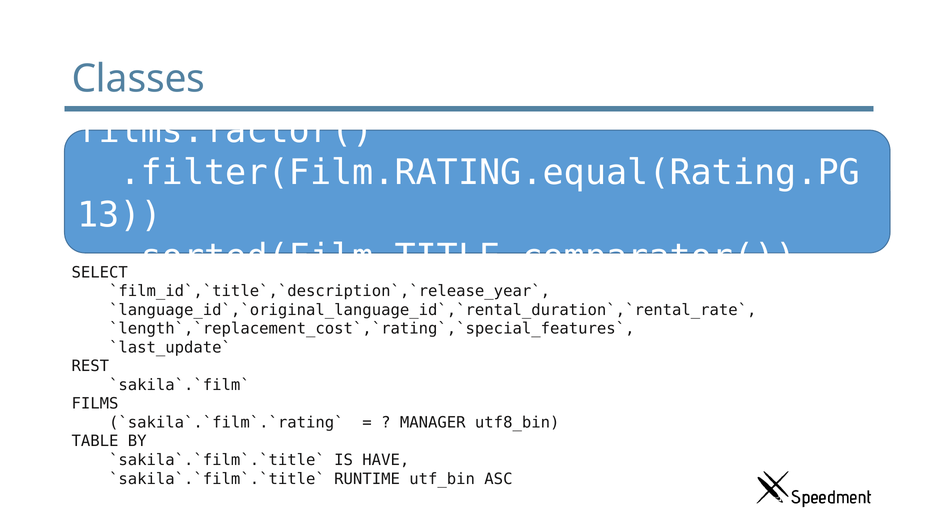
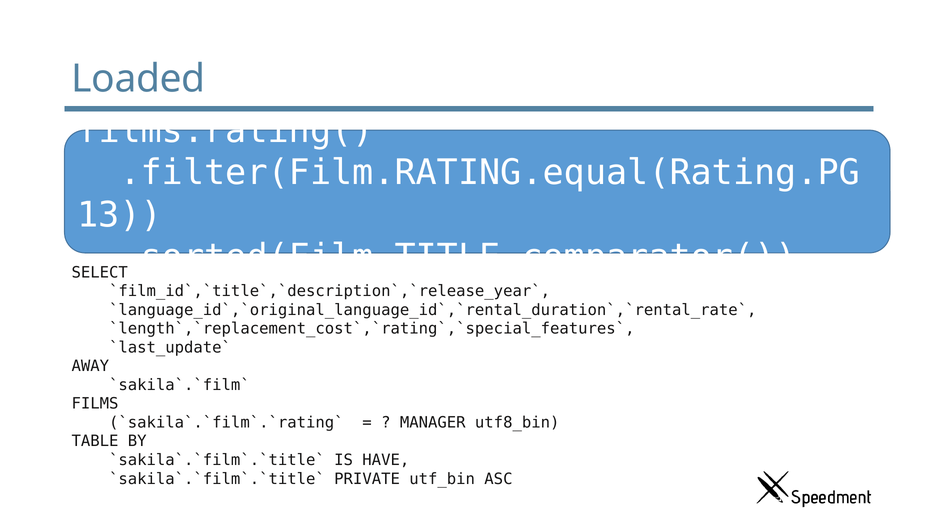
Classes: Classes -> Loaded (138, 79)
films.factor(: films.factor( -> films.rating( (225, 131)
REST: REST -> AWAY (90, 366)
RUNTIME: RUNTIME -> PRIVATE (367, 479)
